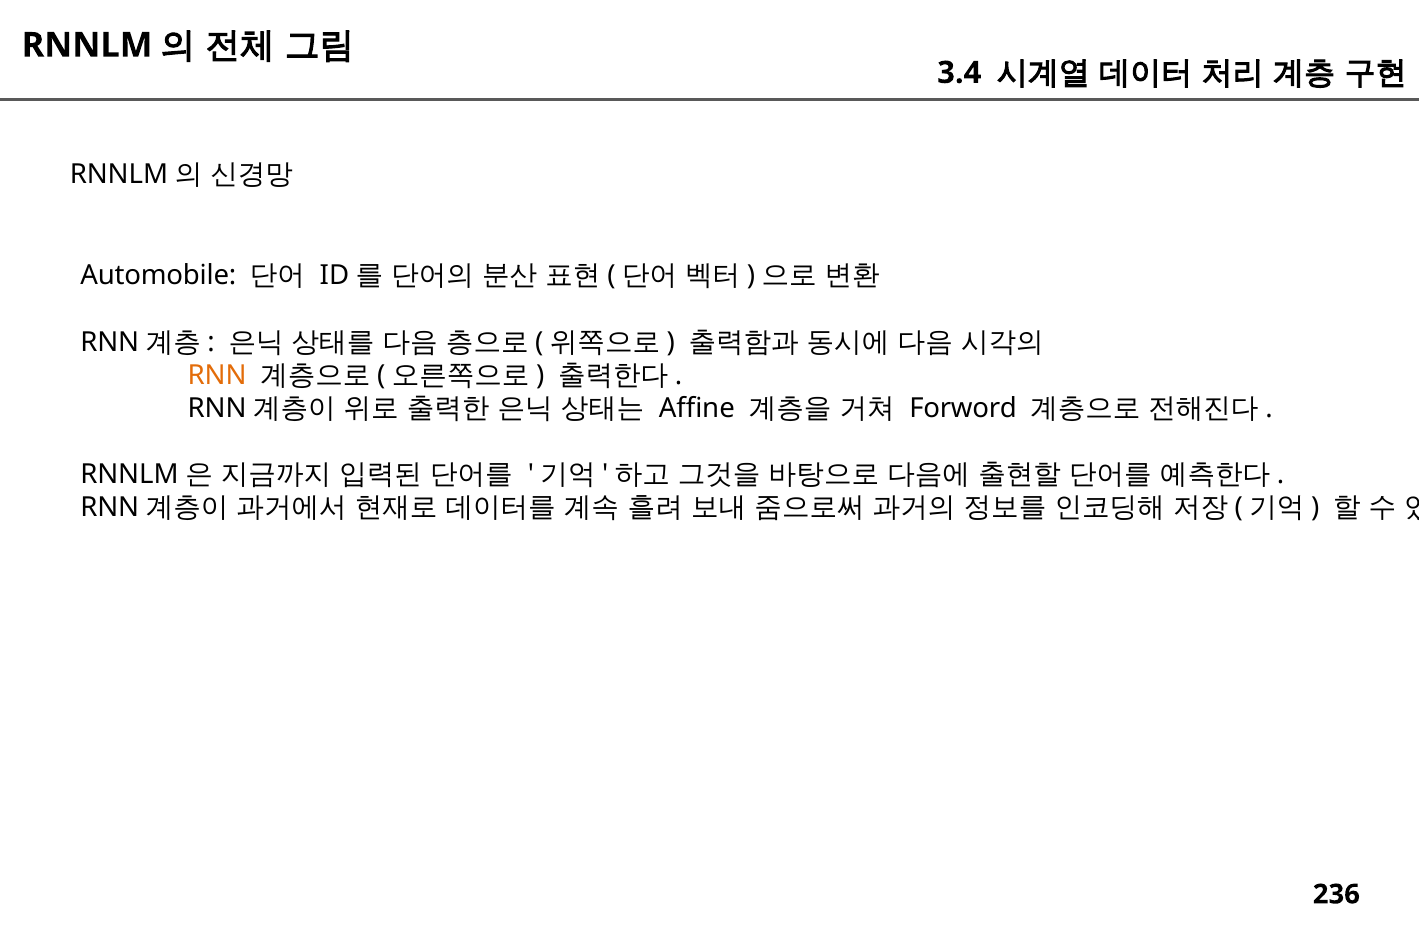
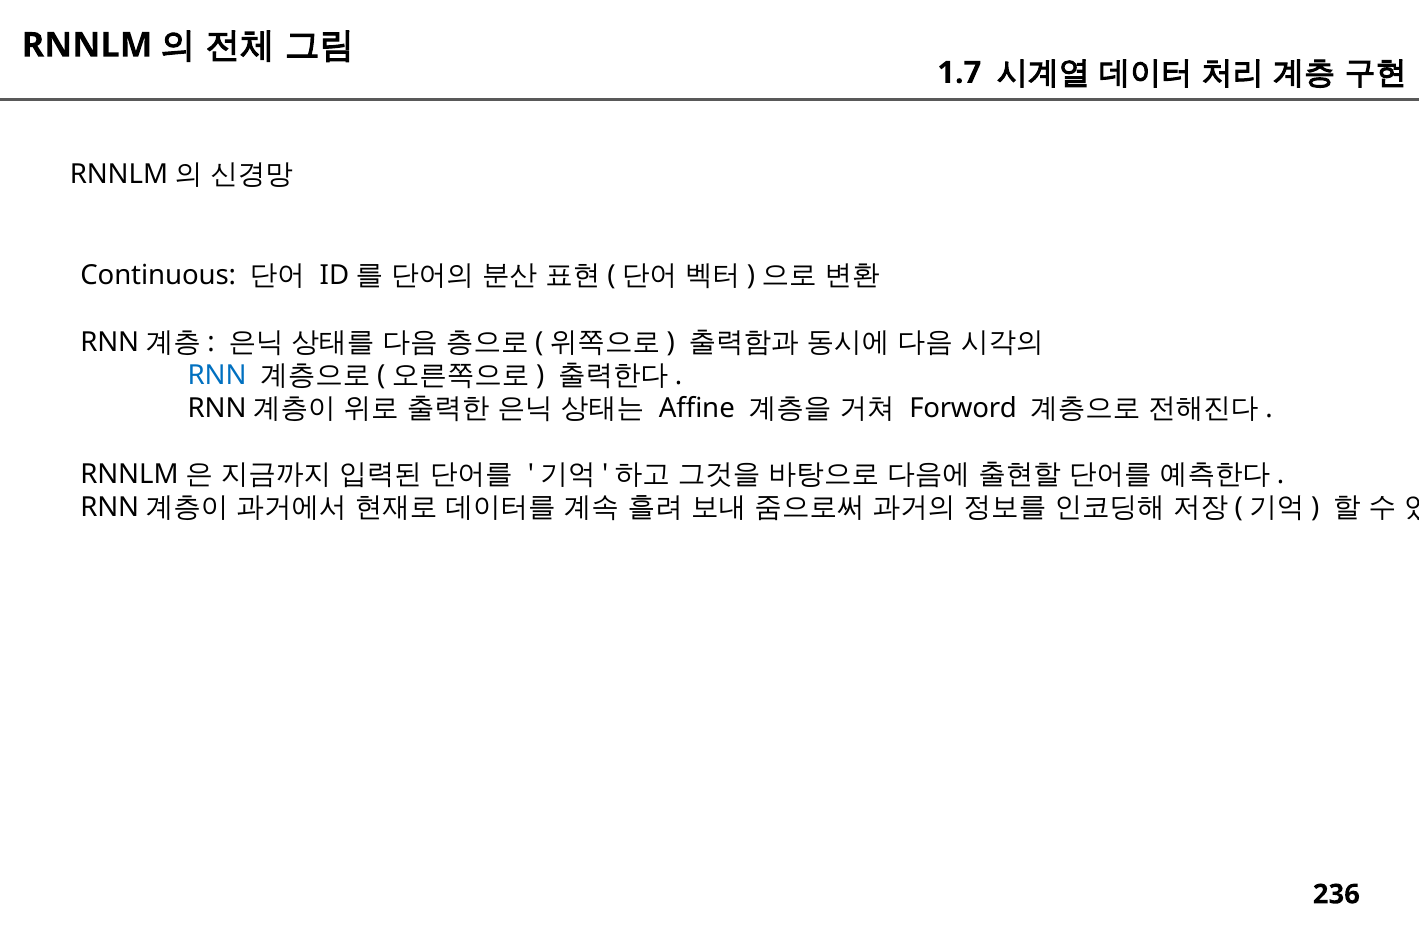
3.4: 3.4 -> 1.7 (959, 73)
Automobile: Automobile -> Continuous (158, 276)
RNN colour: orange -> blue (217, 375)
